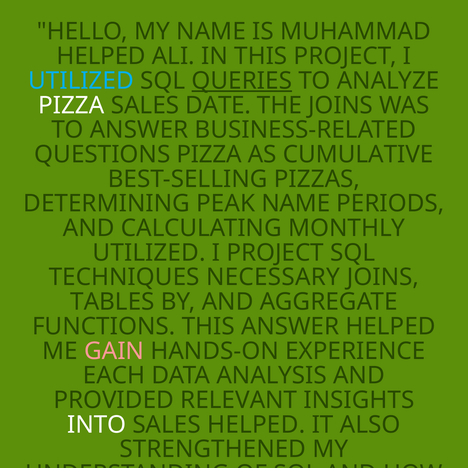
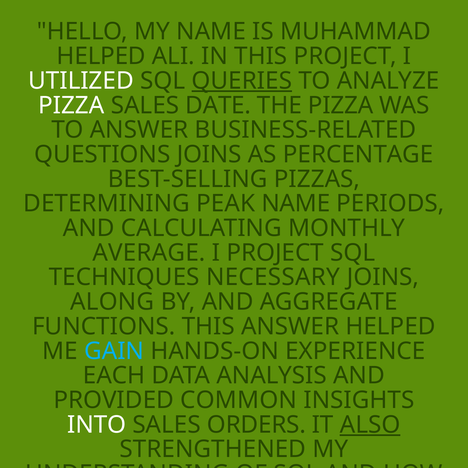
UTILIZED colour: light blue -> white (81, 81)
THE JOINS: JOINS -> PIZZA (341, 105)
QUESTIONS PIZZA: PIZZA -> JOINS (209, 154)
CUMULATIVE: CUMULATIVE -> PERCENTAGE (358, 154)
UTILIZED: UTILIZED -> AVERAGE (149, 253)
TABLES: TABLES -> ALONG (112, 302)
GAIN colour: pink -> light blue (114, 351)
RELEVANT: RELEVANT -> COMMON (239, 400)
SALES HELPED: HELPED -> ORDERS (256, 425)
ALSO underline: none -> present (370, 425)
